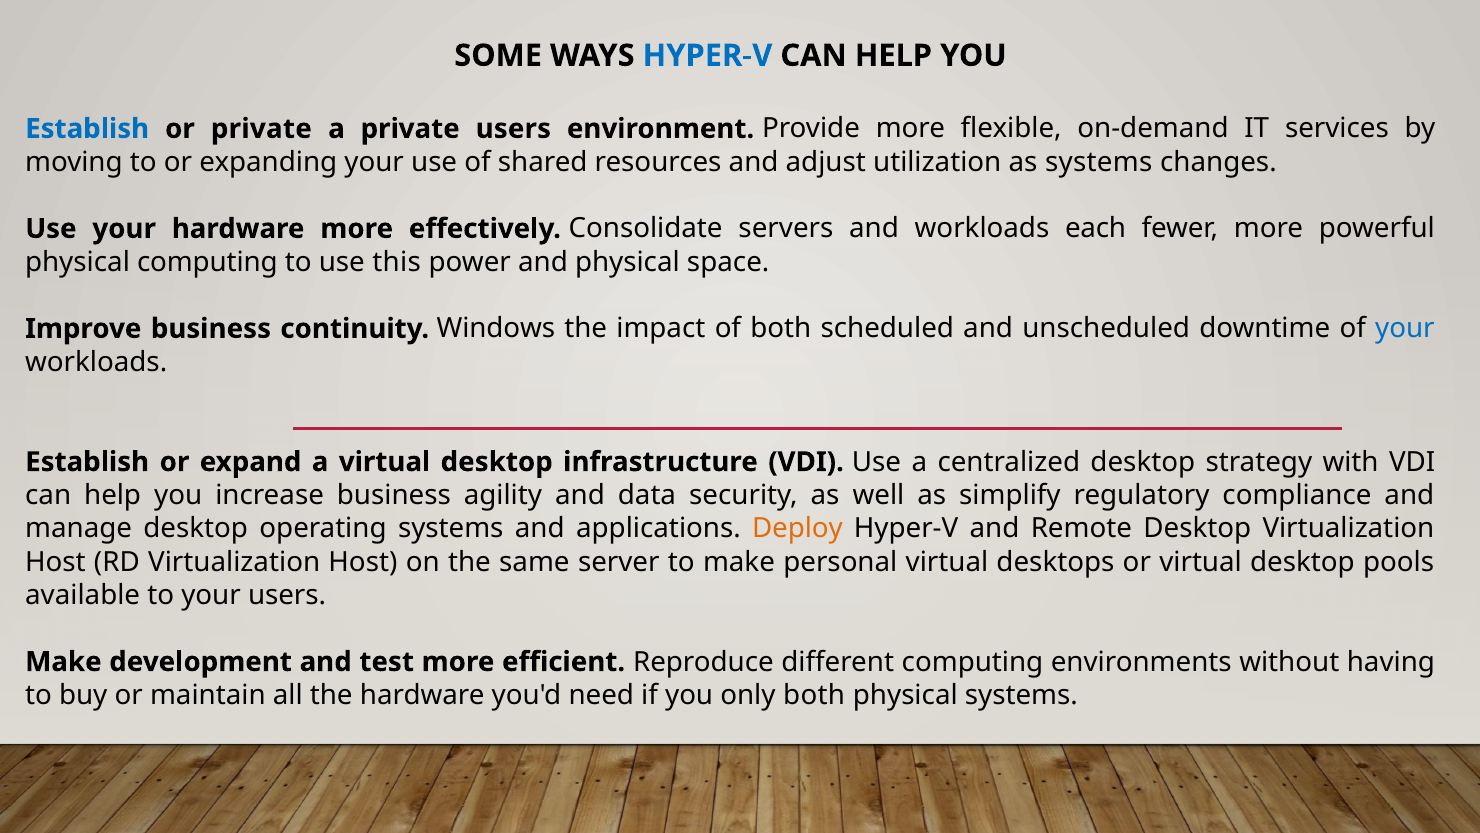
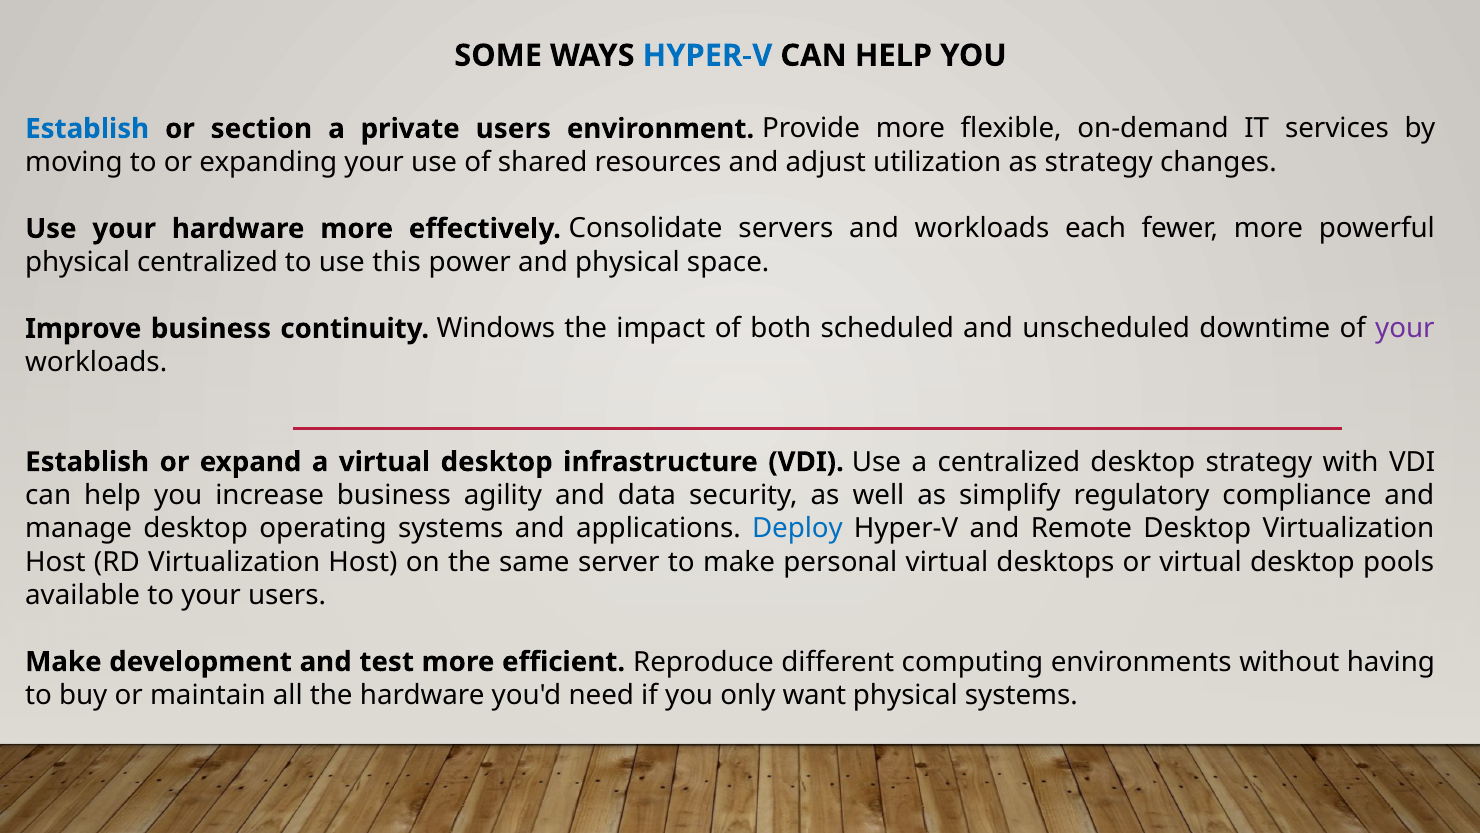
or private: private -> section (261, 129)
as systems: systems -> strategy (1099, 162)
physical computing: computing -> centralized (207, 262)
your colour: blue -> purple (1405, 328)
Deploy colour: orange -> blue (797, 528)
only both: both -> want (814, 695)
